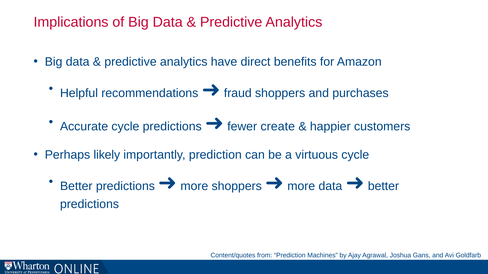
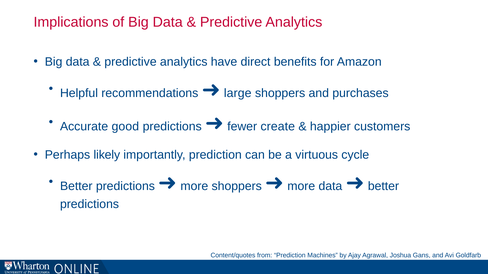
fraud: fraud -> large (238, 93)
Accurate cycle: cycle -> good (125, 127)
